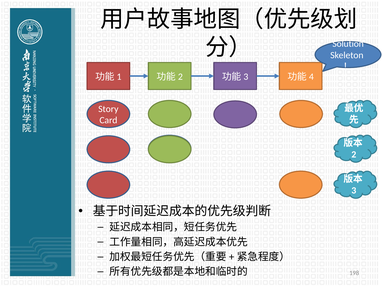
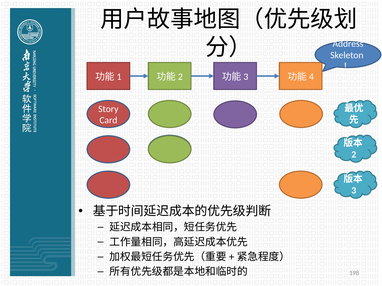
Solution: Solution -> Address (348, 44)
